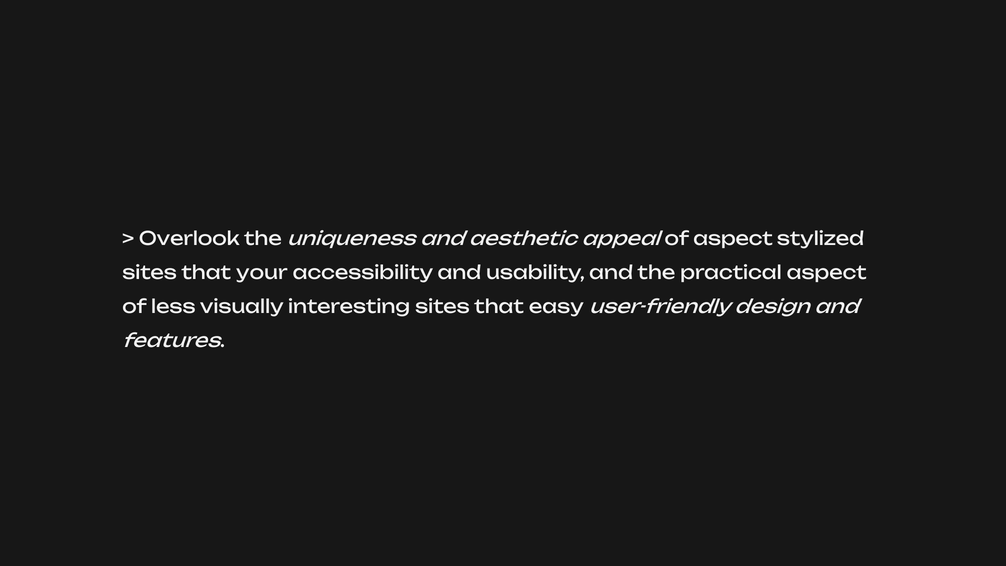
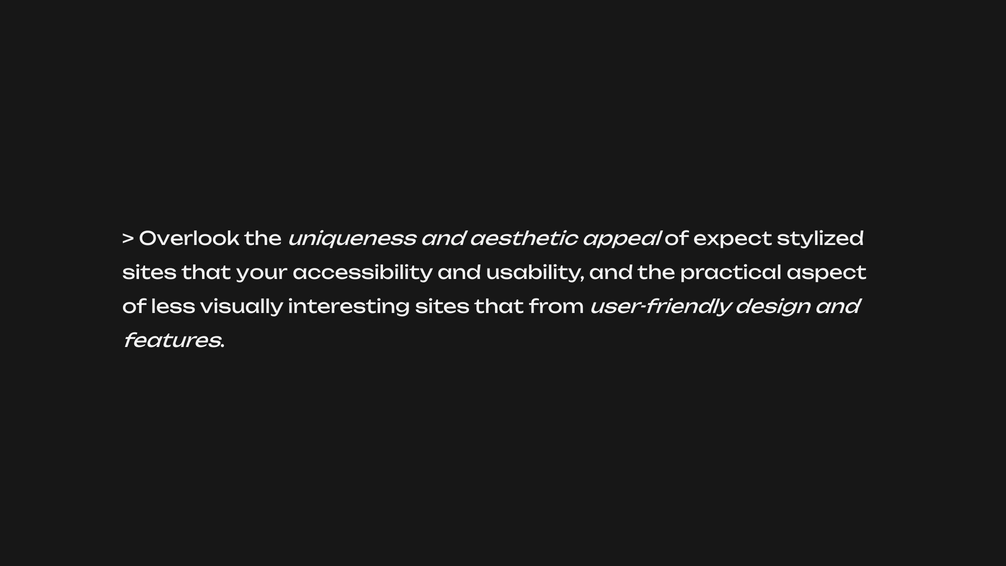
of aspect: aspect -> expect (733, 239)
easy: easy -> from (556, 307)
